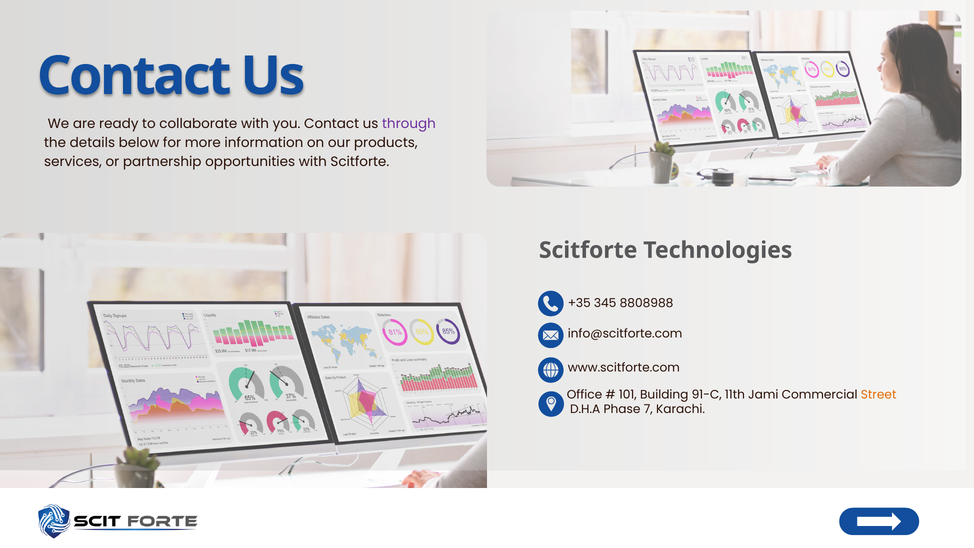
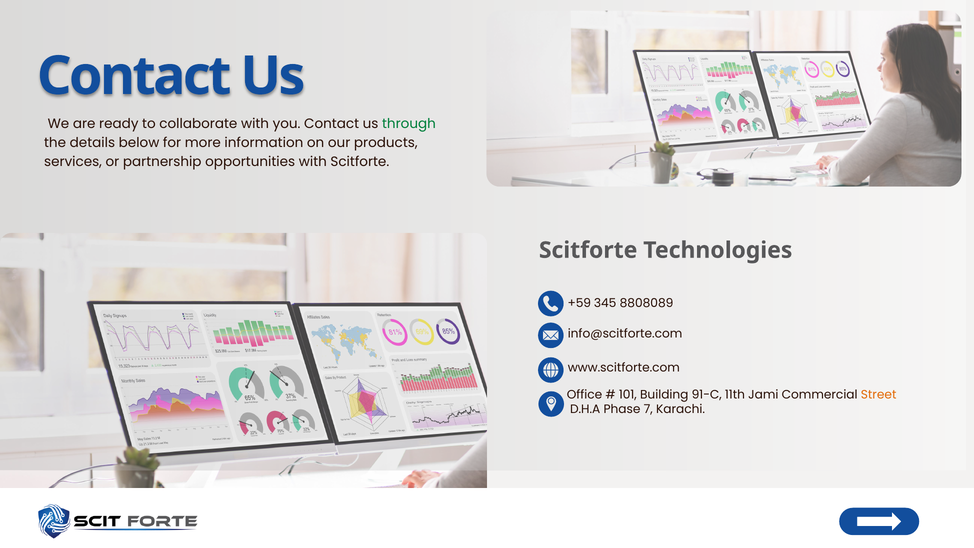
through colour: purple -> green (409, 124)
+35: +35 -> +59 (579, 303)
8808988: 8808988 -> 8808089 (647, 303)
